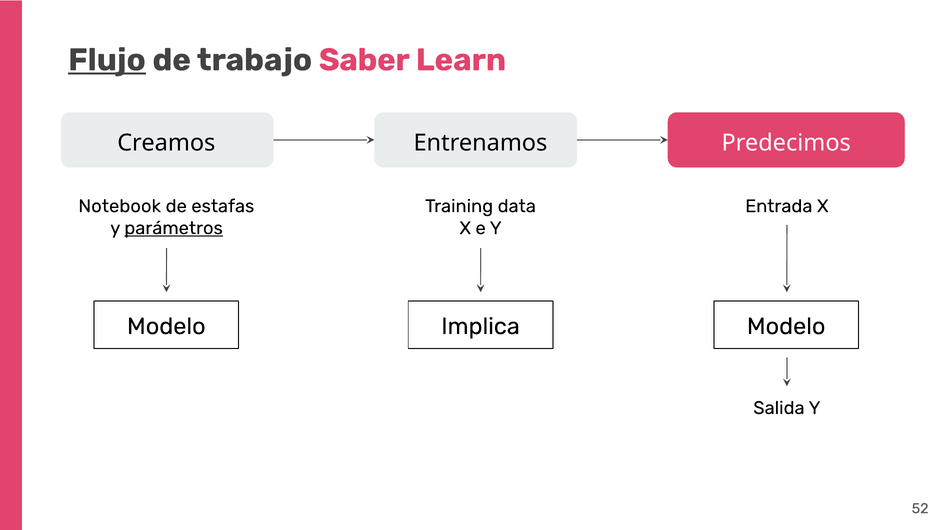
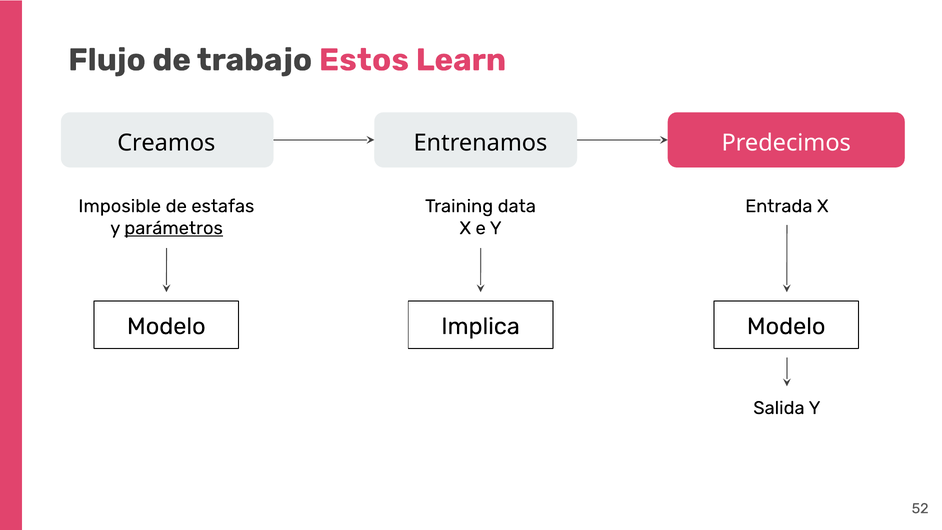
Flujo underline: present -> none (107, 60)
Saber: Saber -> Estos (364, 60)
Notebook: Notebook -> Imposible (120, 206)
